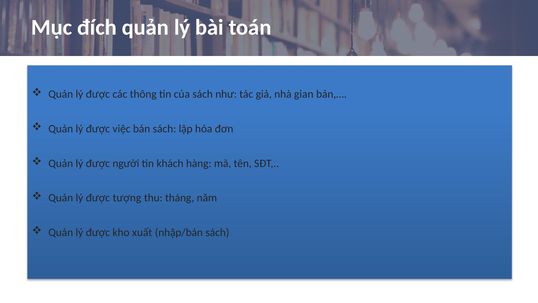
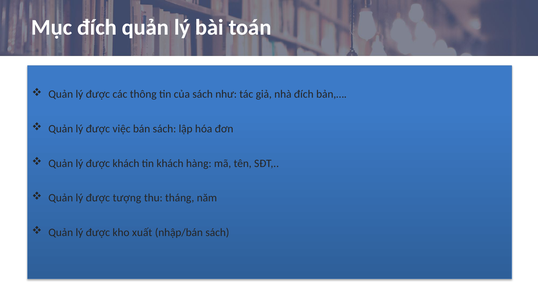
nhà gian: gian -> đích (304, 94)
được người: người -> khách (126, 163)
